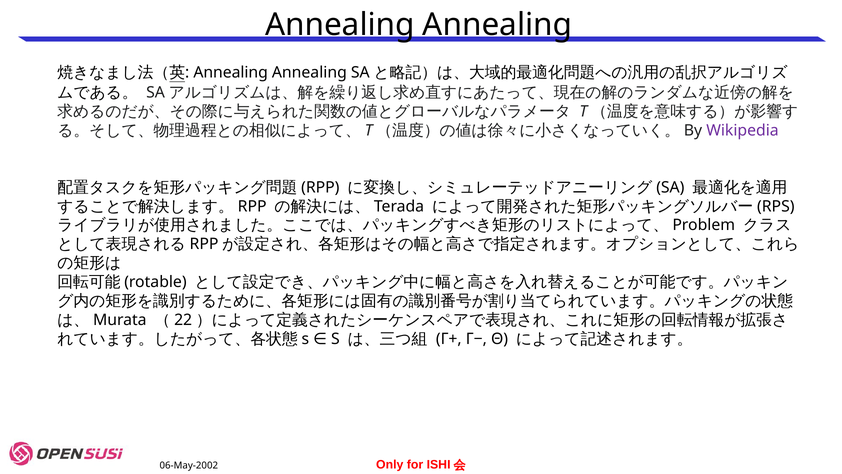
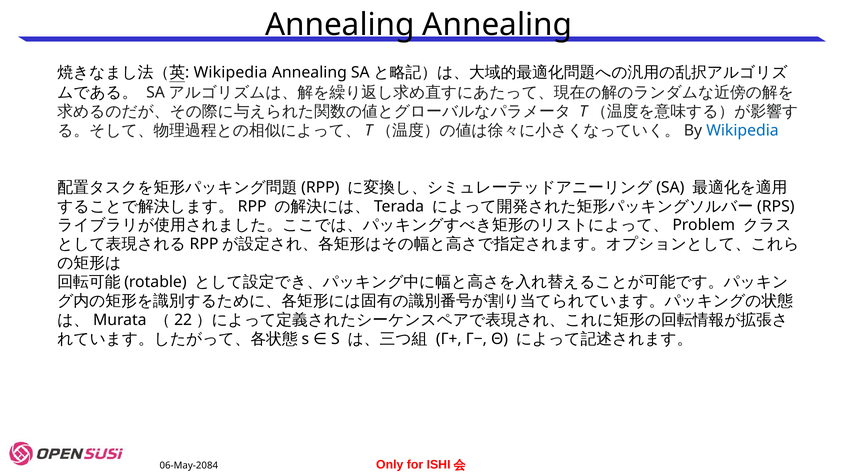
Annealing: Annealing -> Wikipedia (231, 73)
Wikipedia colour: purple -> blue (742, 130)
06-May-2002: 06-May-2002 -> 06-May-2084 (189, 465)
